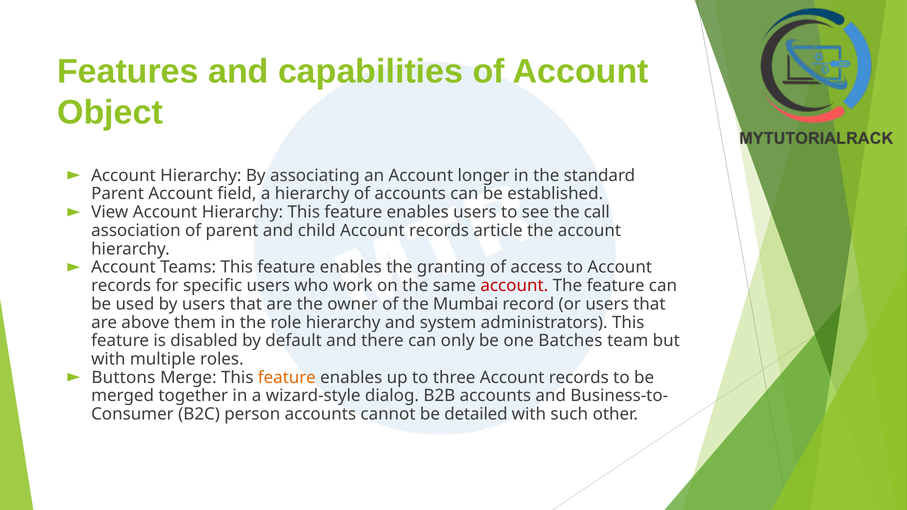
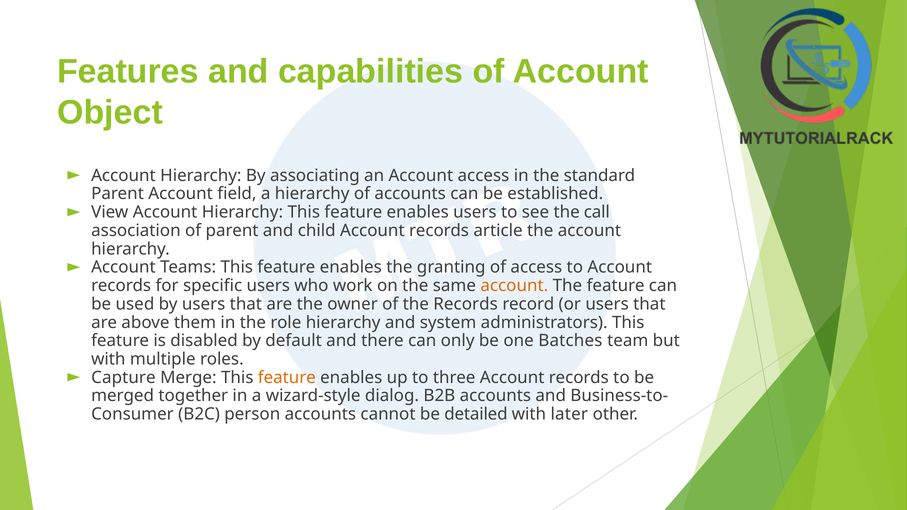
Account longer: longer -> access (483, 176)
account colour: red -> orange (514, 286)
the Mumbai: Mumbai -> Records (466, 304)
Buttons: Buttons -> Capture (123, 378)
such: such -> later (569, 414)
